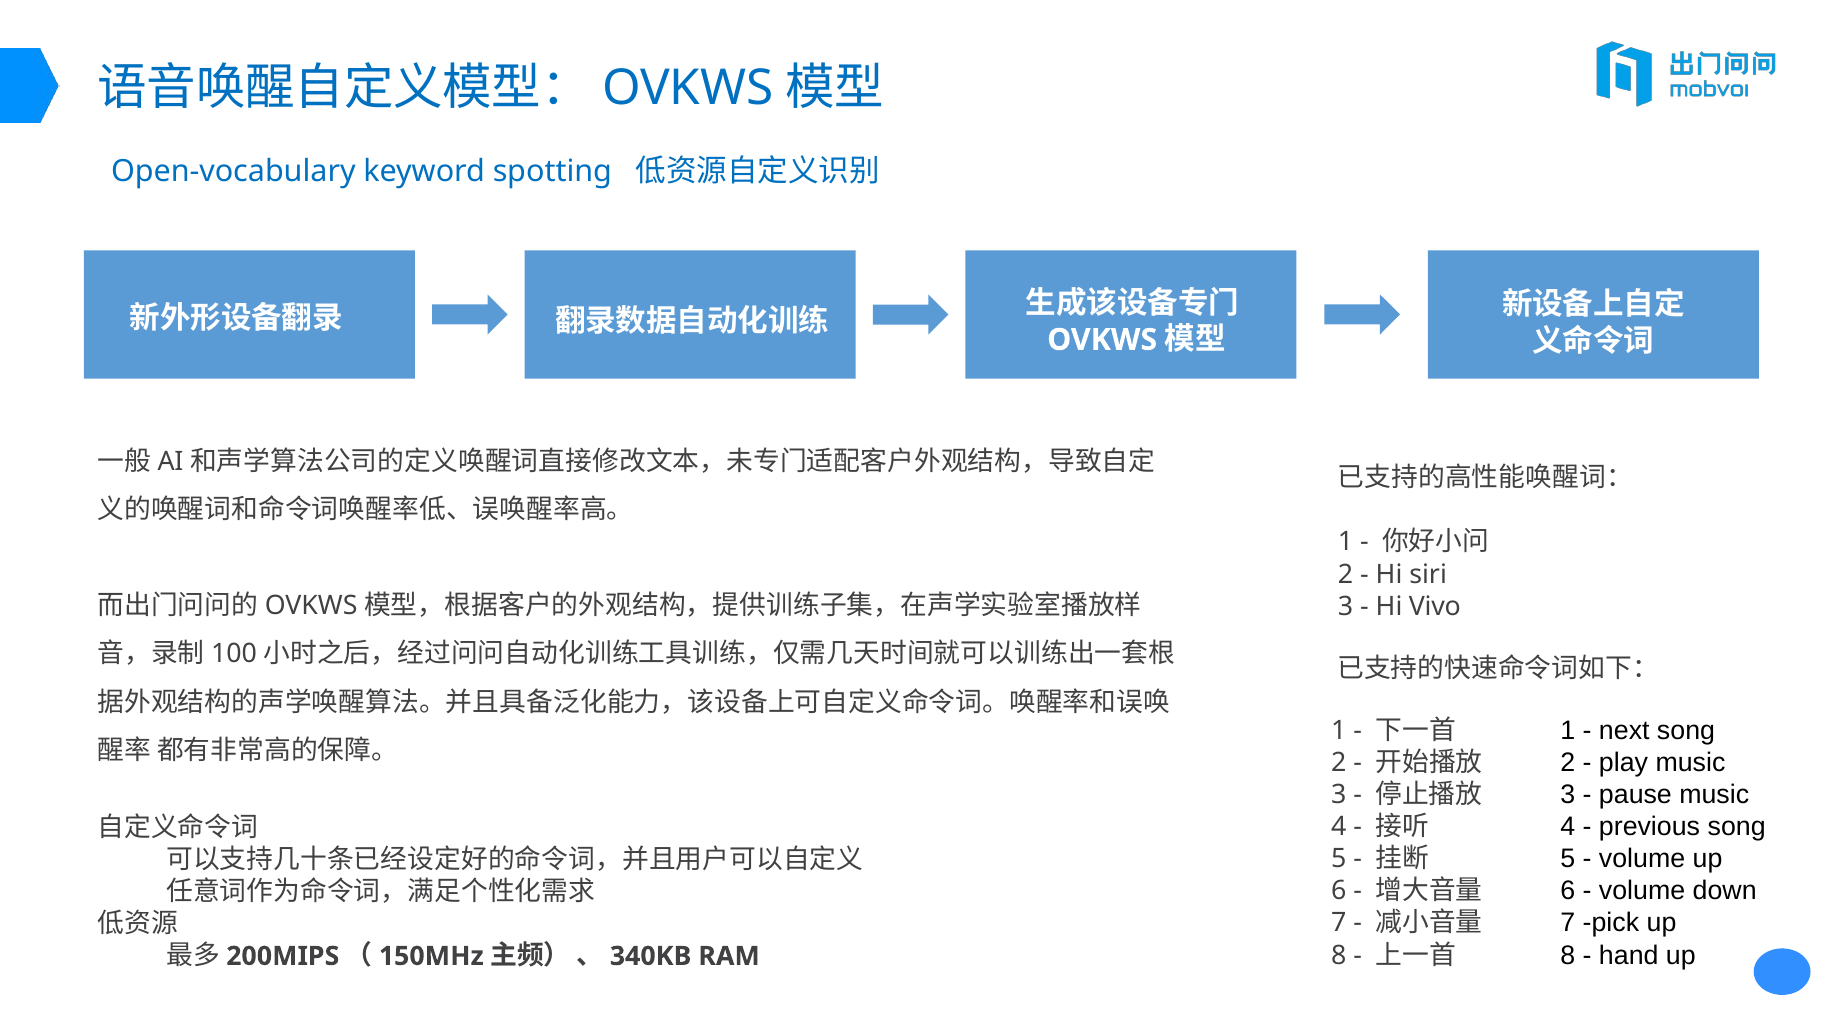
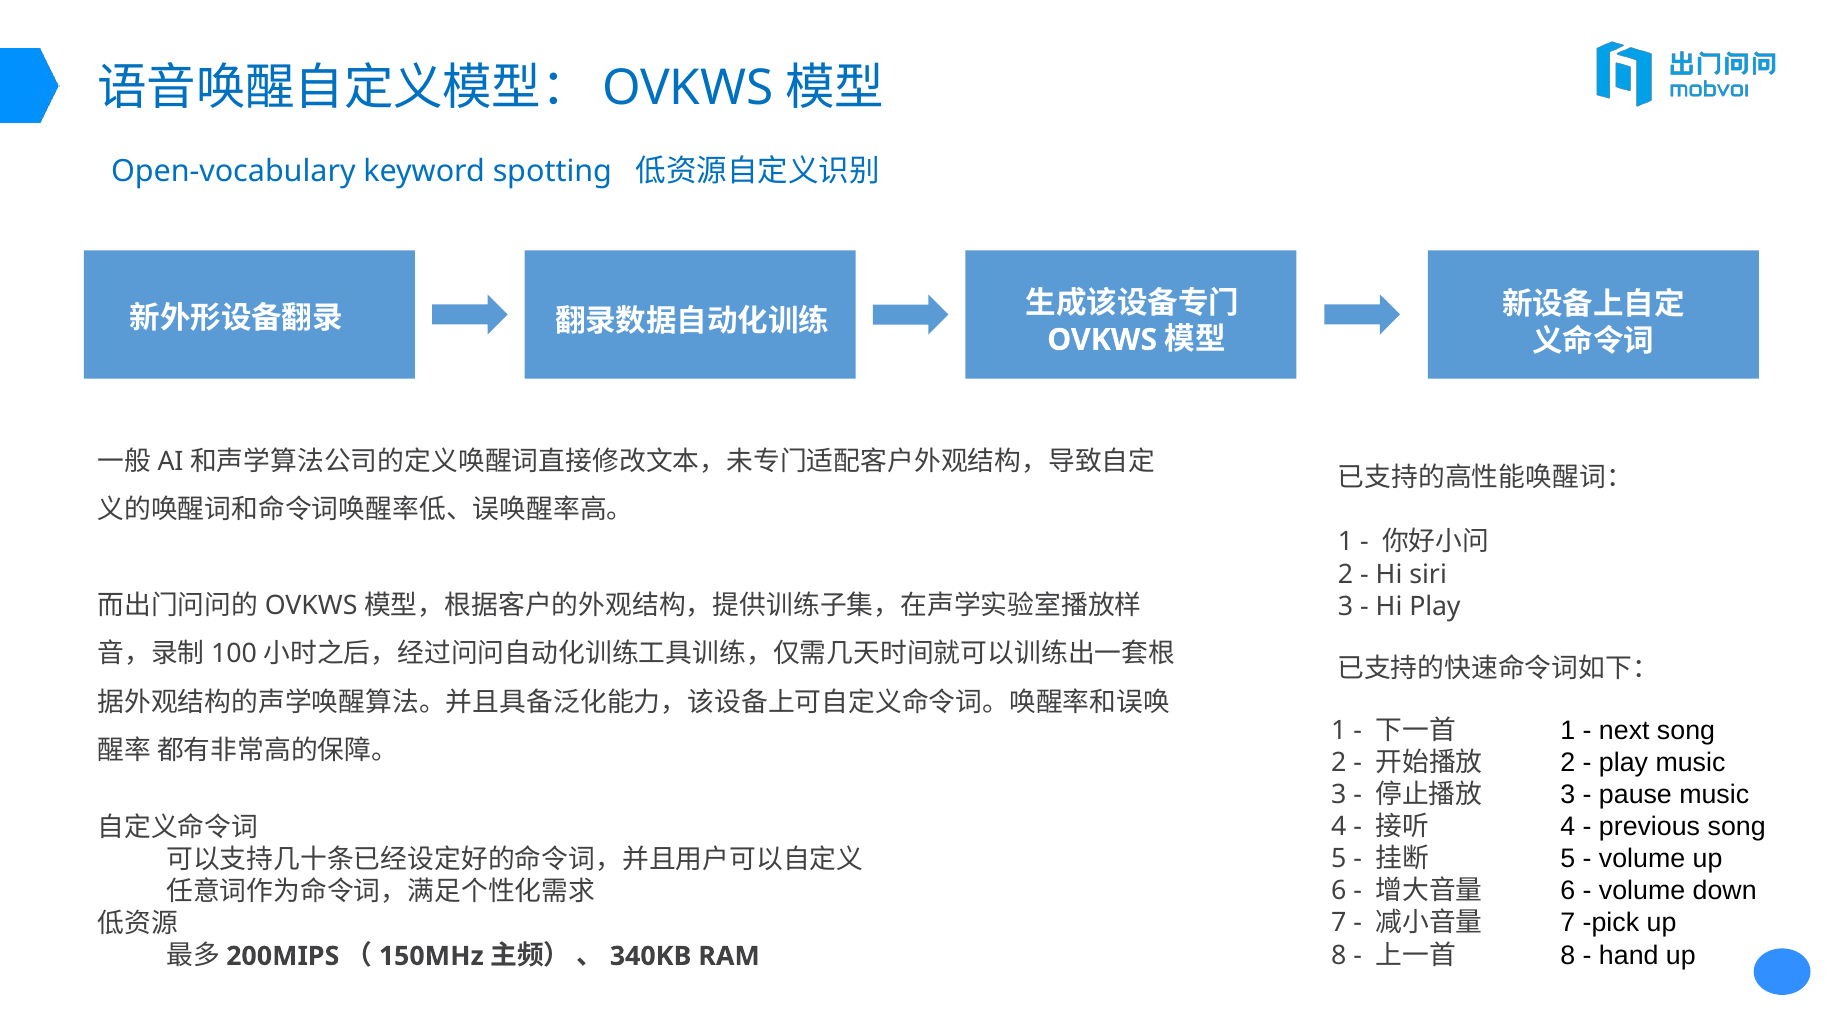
Hi Vivo: Vivo -> Play (1435, 606)
